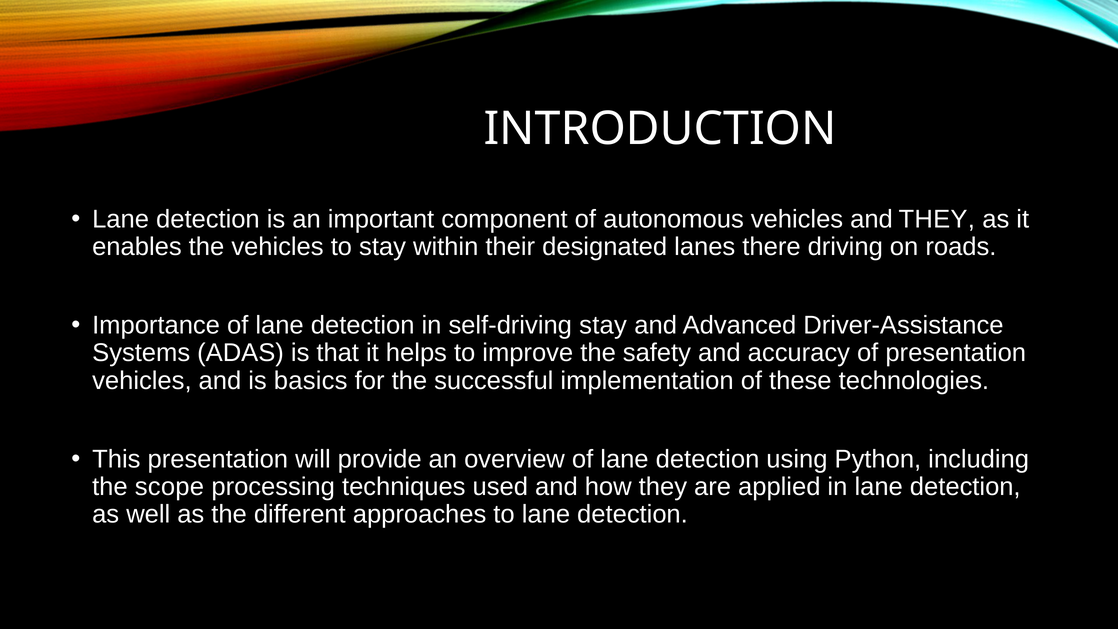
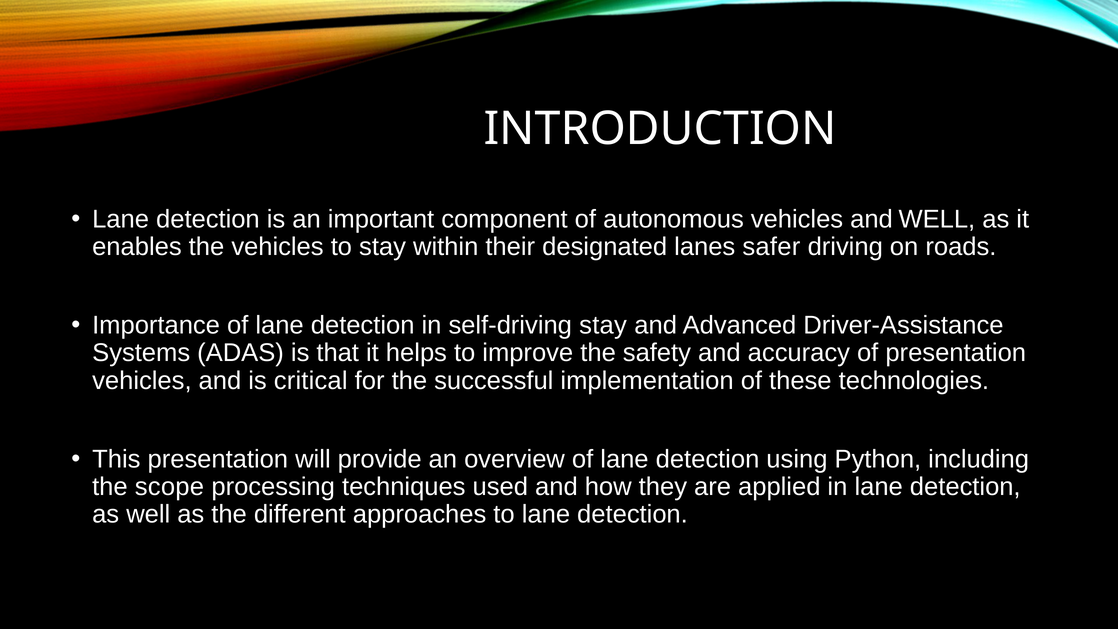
and THEY: THEY -> WELL (937, 219)
there: there -> safer (771, 247)
basics: basics -> critical (311, 381)
